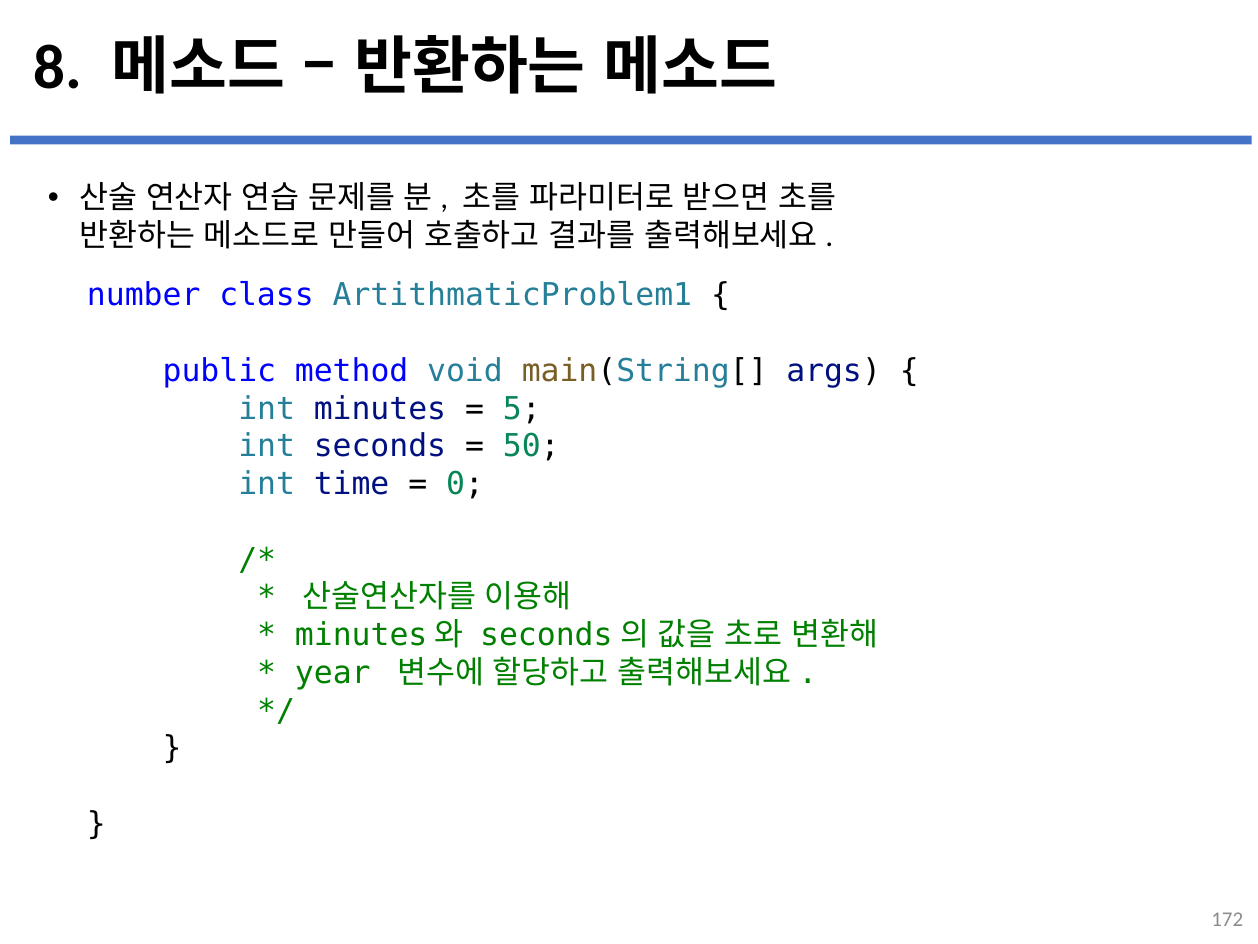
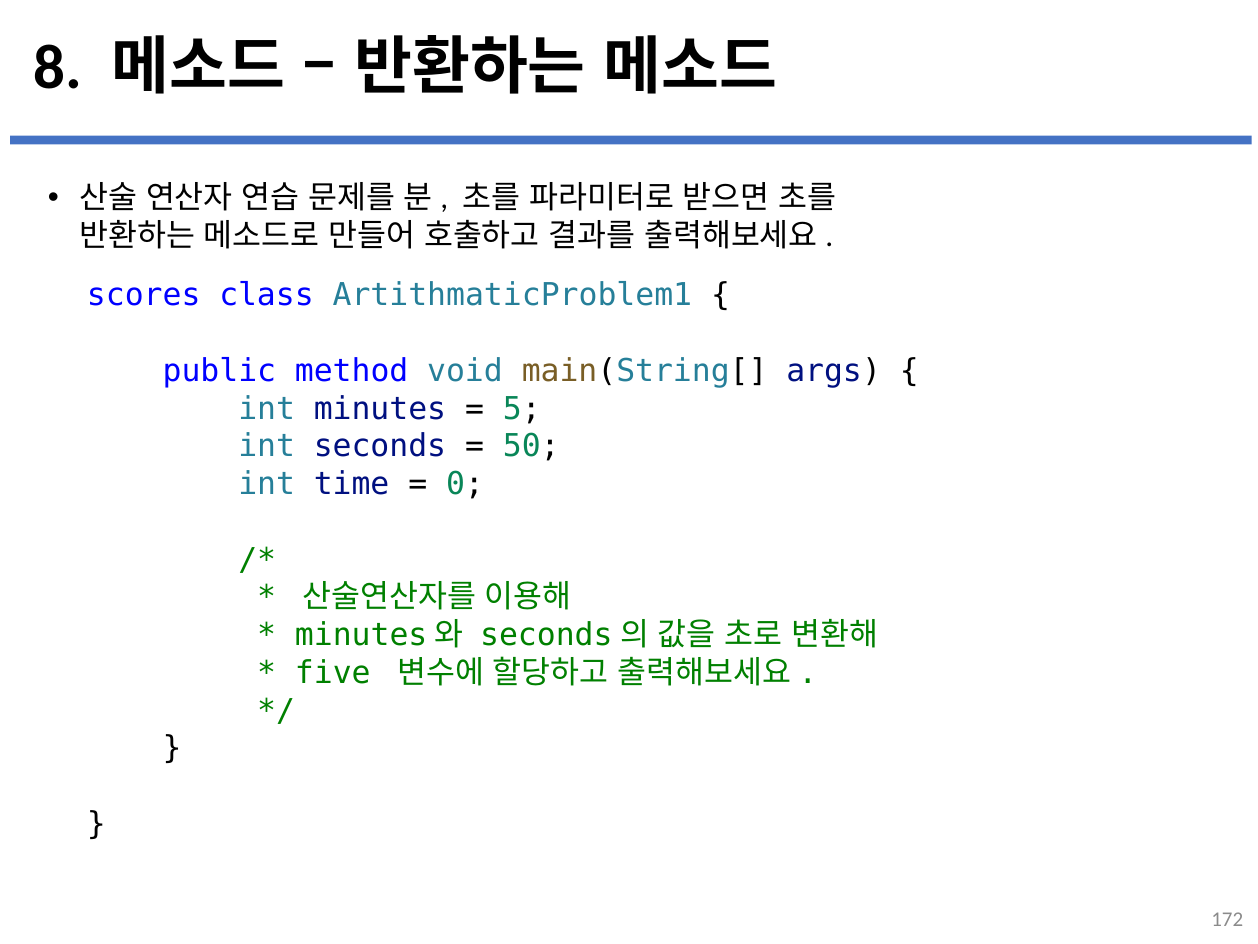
number: number -> scores (144, 295)
year: year -> five (333, 673)
